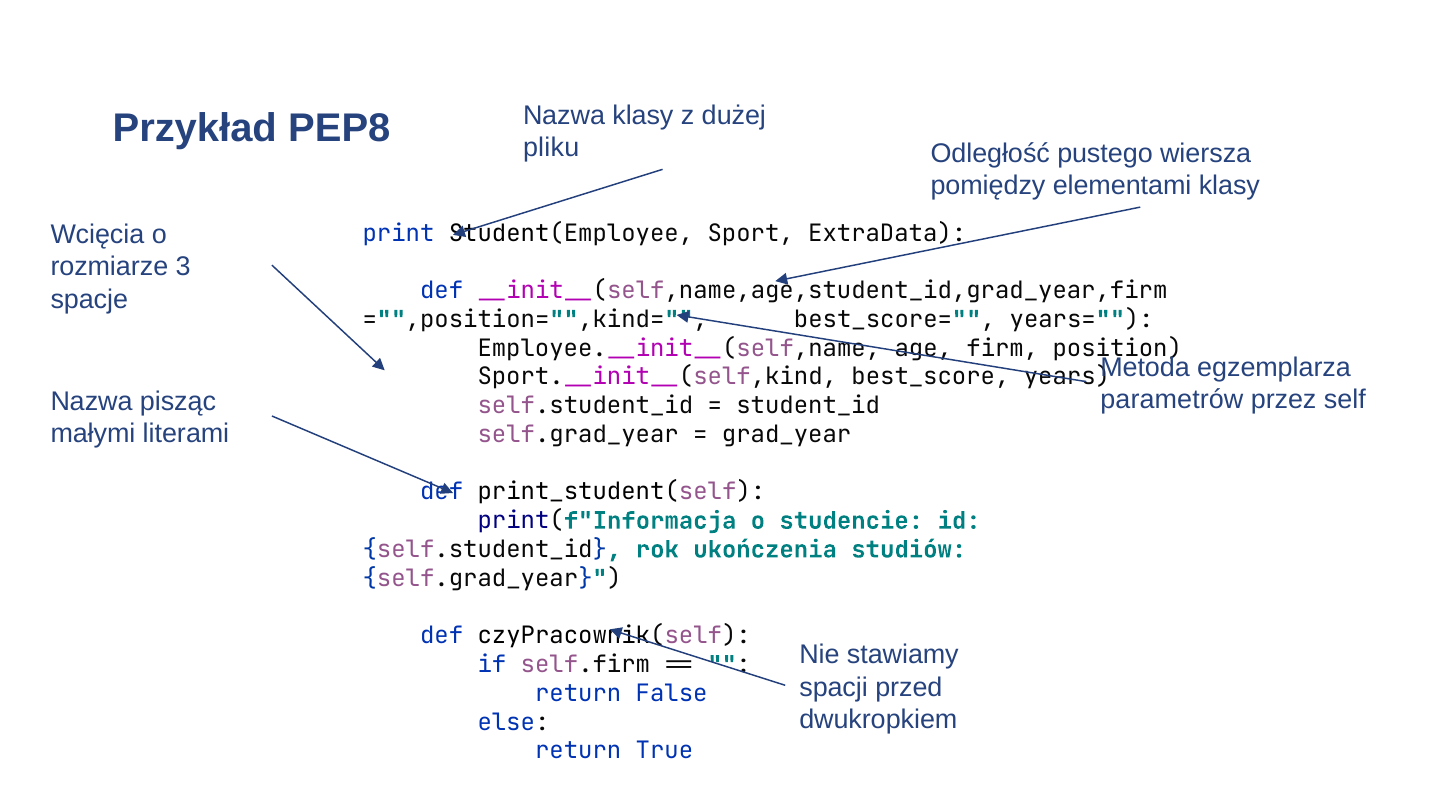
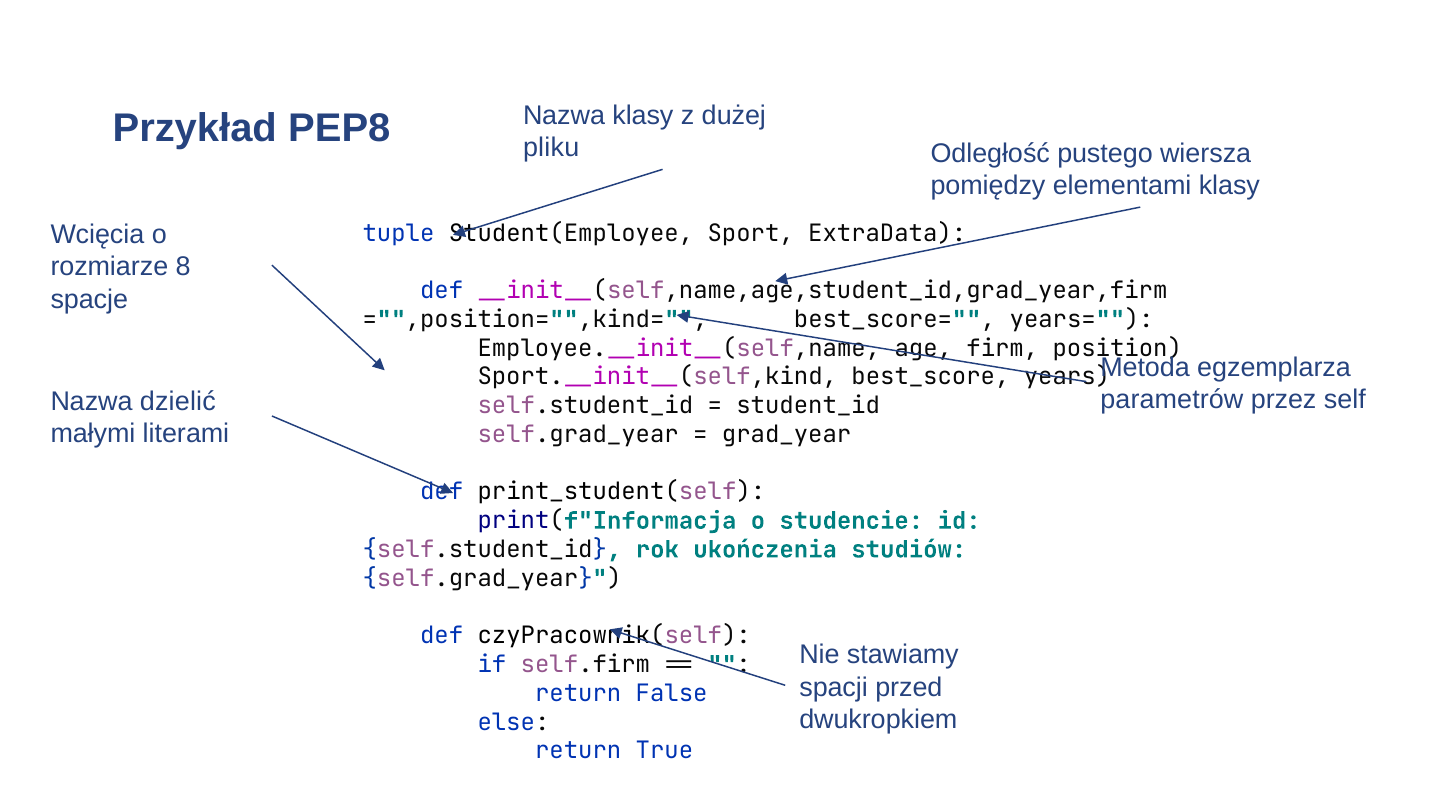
print: print -> tuple (398, 233)
3: 3 -> 8 (183, 267)
pisząc: pisząc -> dzielić (178, 402)
